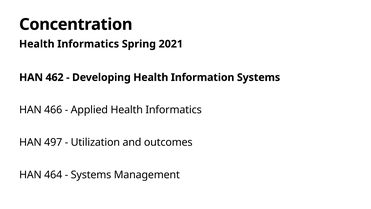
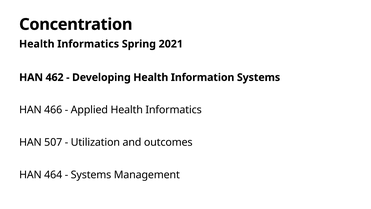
497: 497 -> 507 (53, 142)
